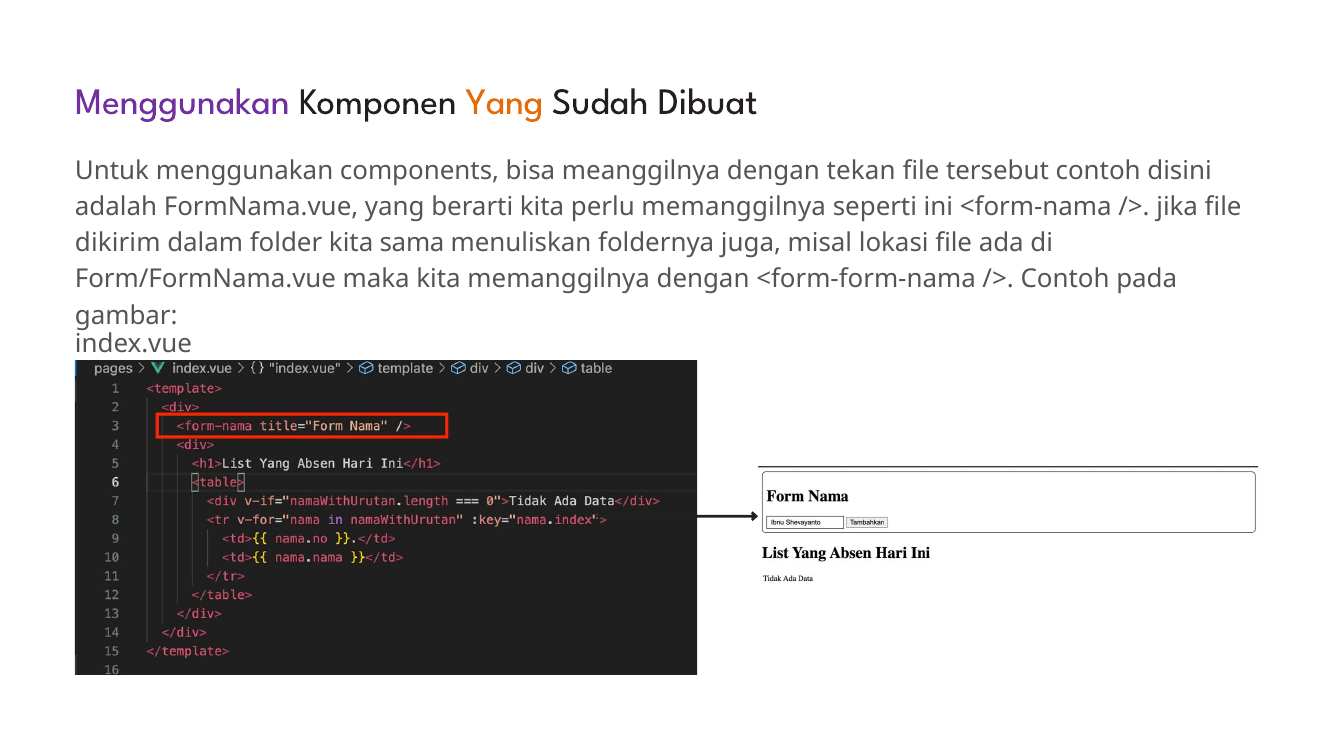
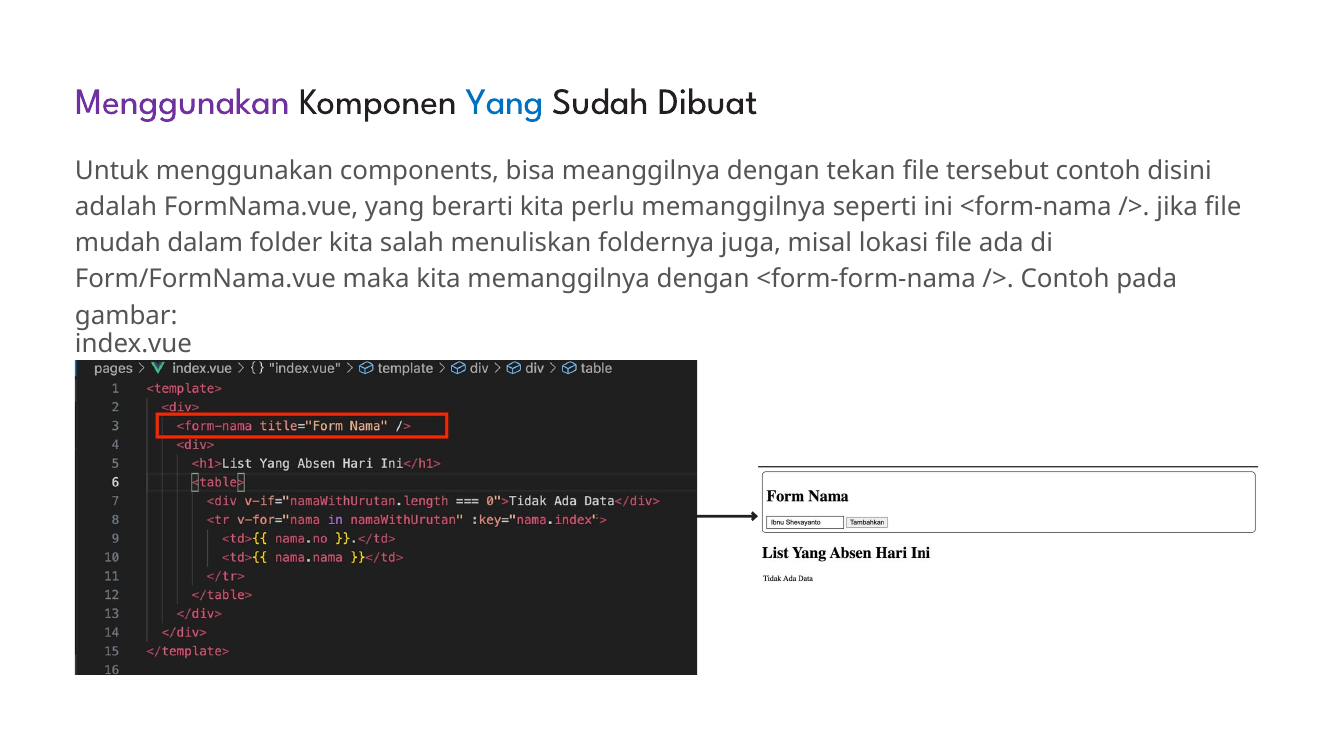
Yang colour: orange -> blue (505, 102)
dikirim: dikirim -> mudah (118, 243)
sama: sama -> salah (412, 243)
